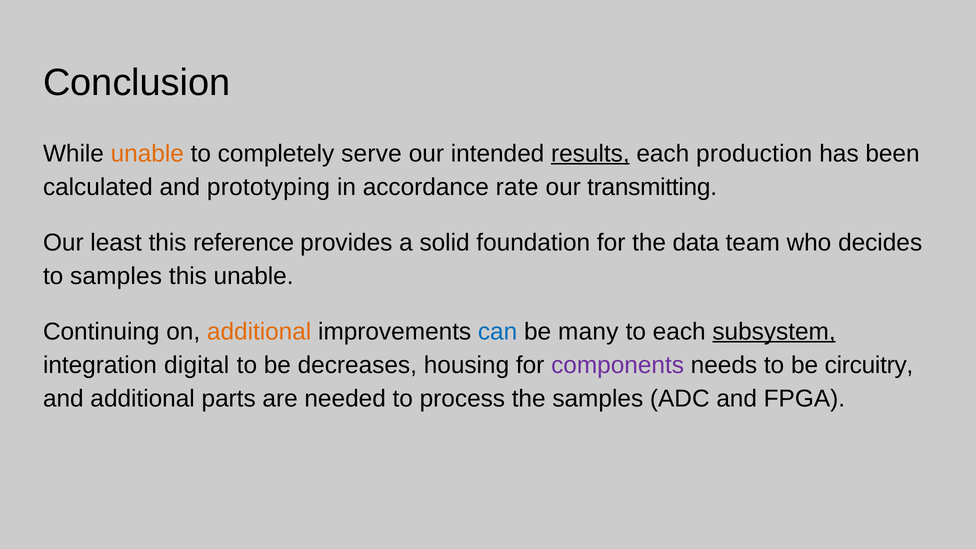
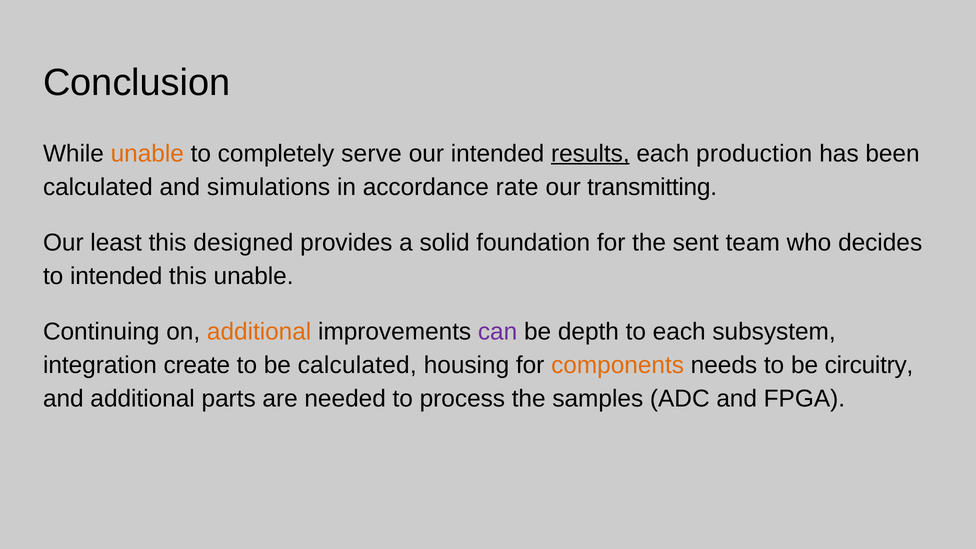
prototyping: prototyping -> simulations (269, 187)
reference: reference -> designed (243, 242)
data: data -> sent (696, 242)
to samples: samples -> intended (116, 276)
can colour: blue -> purple (498, 331)
many: many -> depth (588, 331)
subsystem underline: present -> none (774, 331)
digital: digital -> create (197, 365)
be decreases: decreases -> calculated (357, 365)
components colour: purple -> orange (618, 365)
